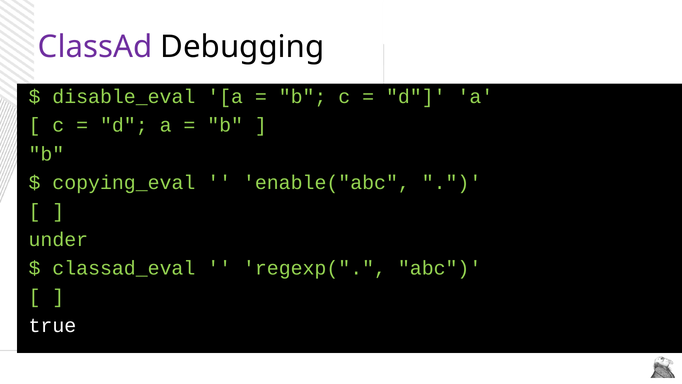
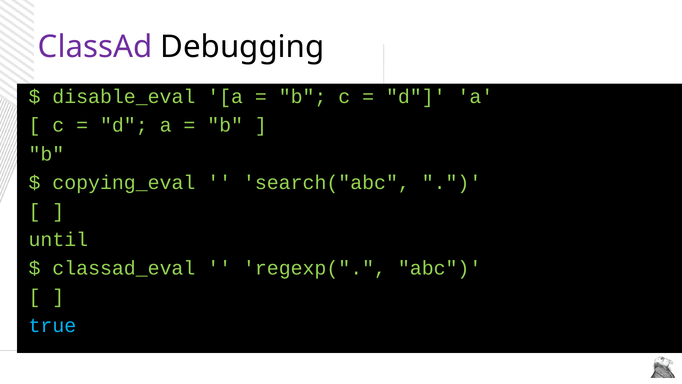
enable("abc: enable("abc -> search("abc (326, 182)
under: under -> until (58, 240)
true colour: white -> light blue (52, 325)
